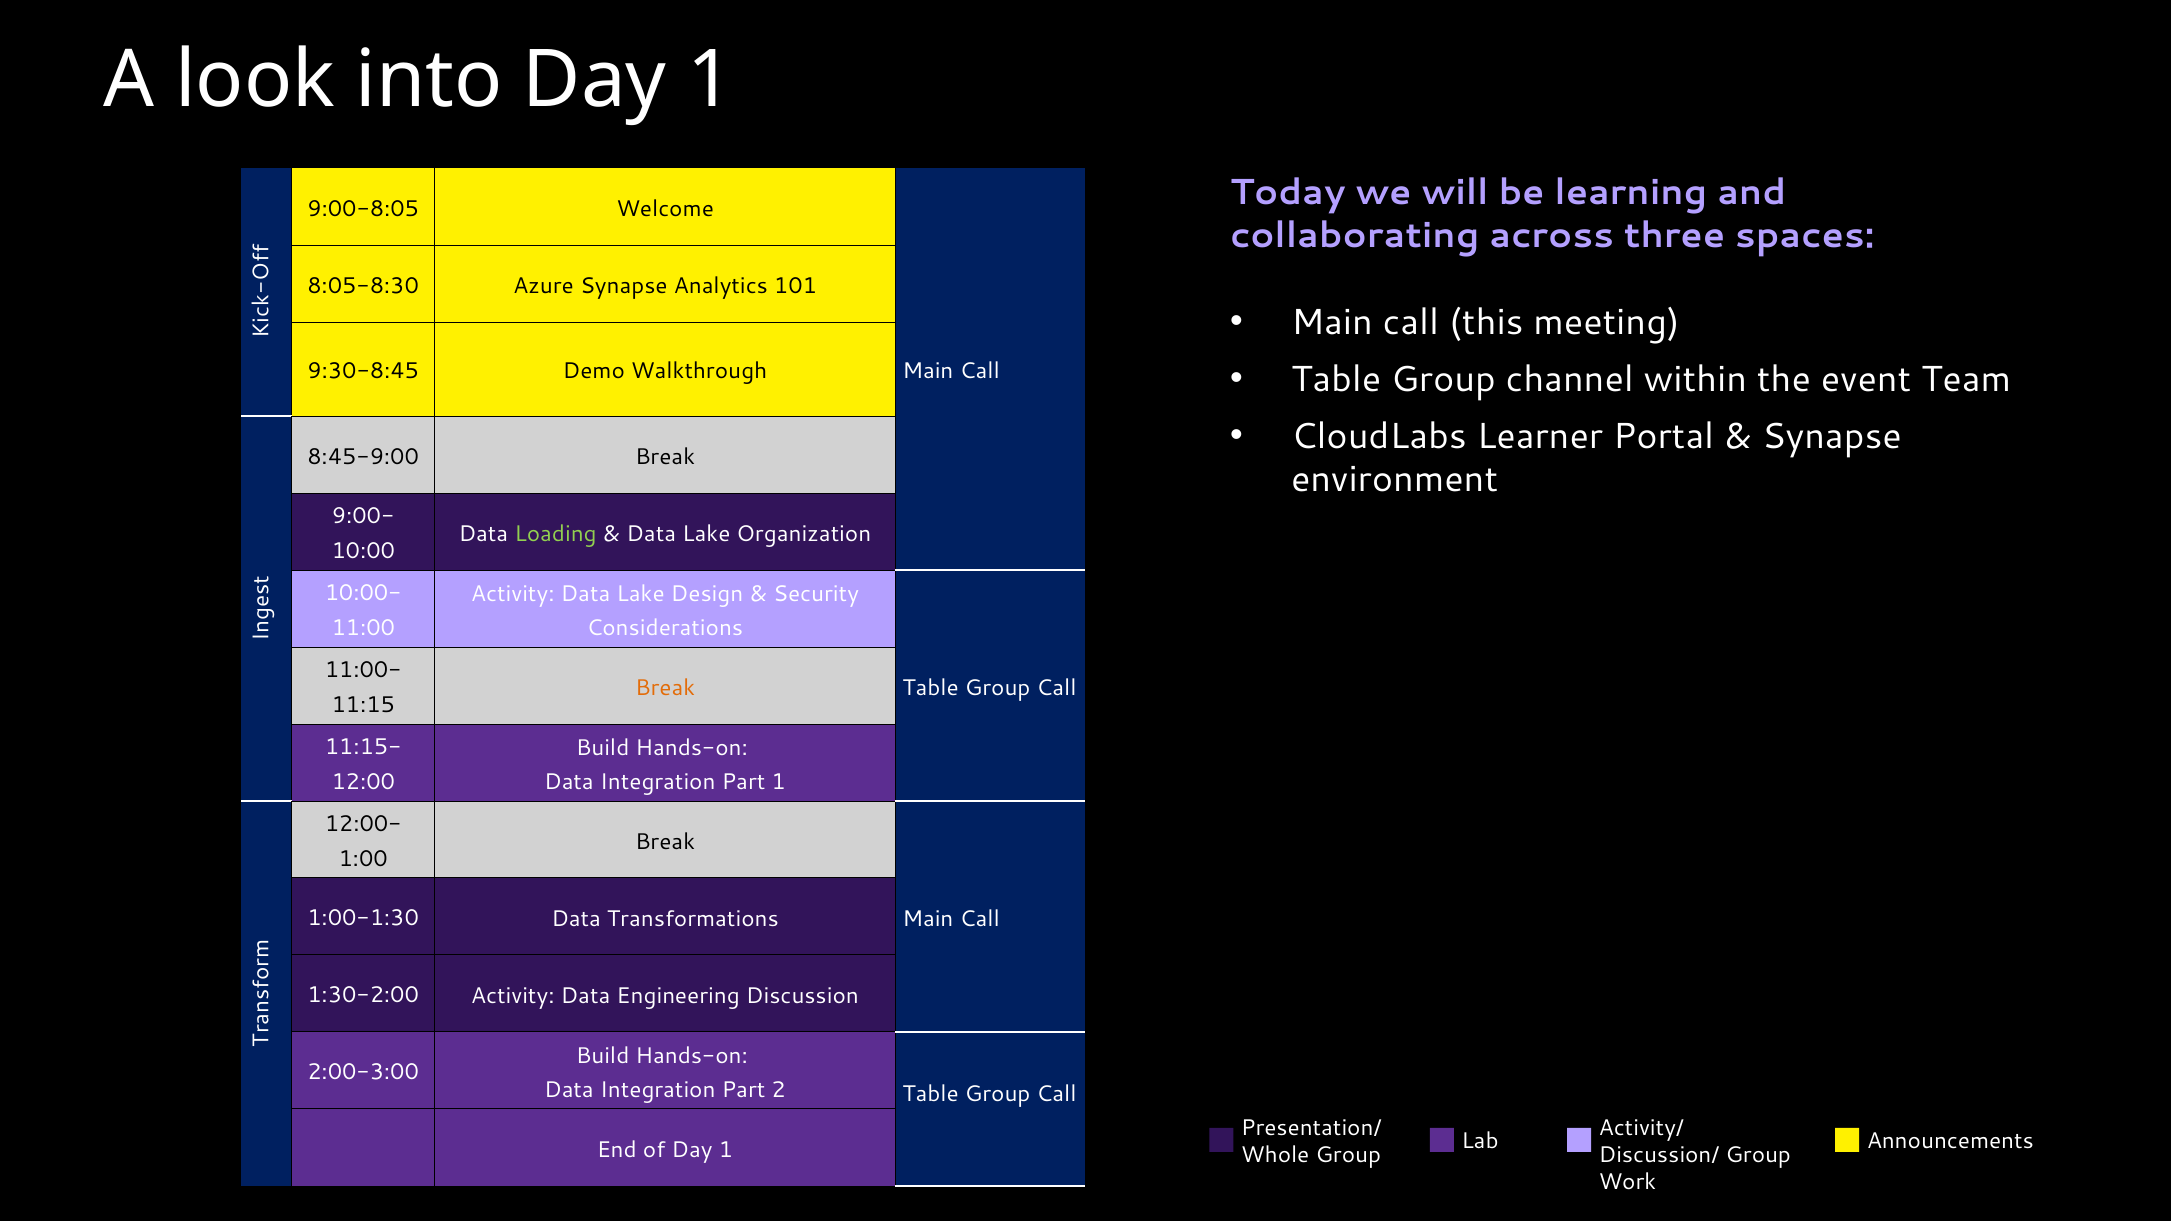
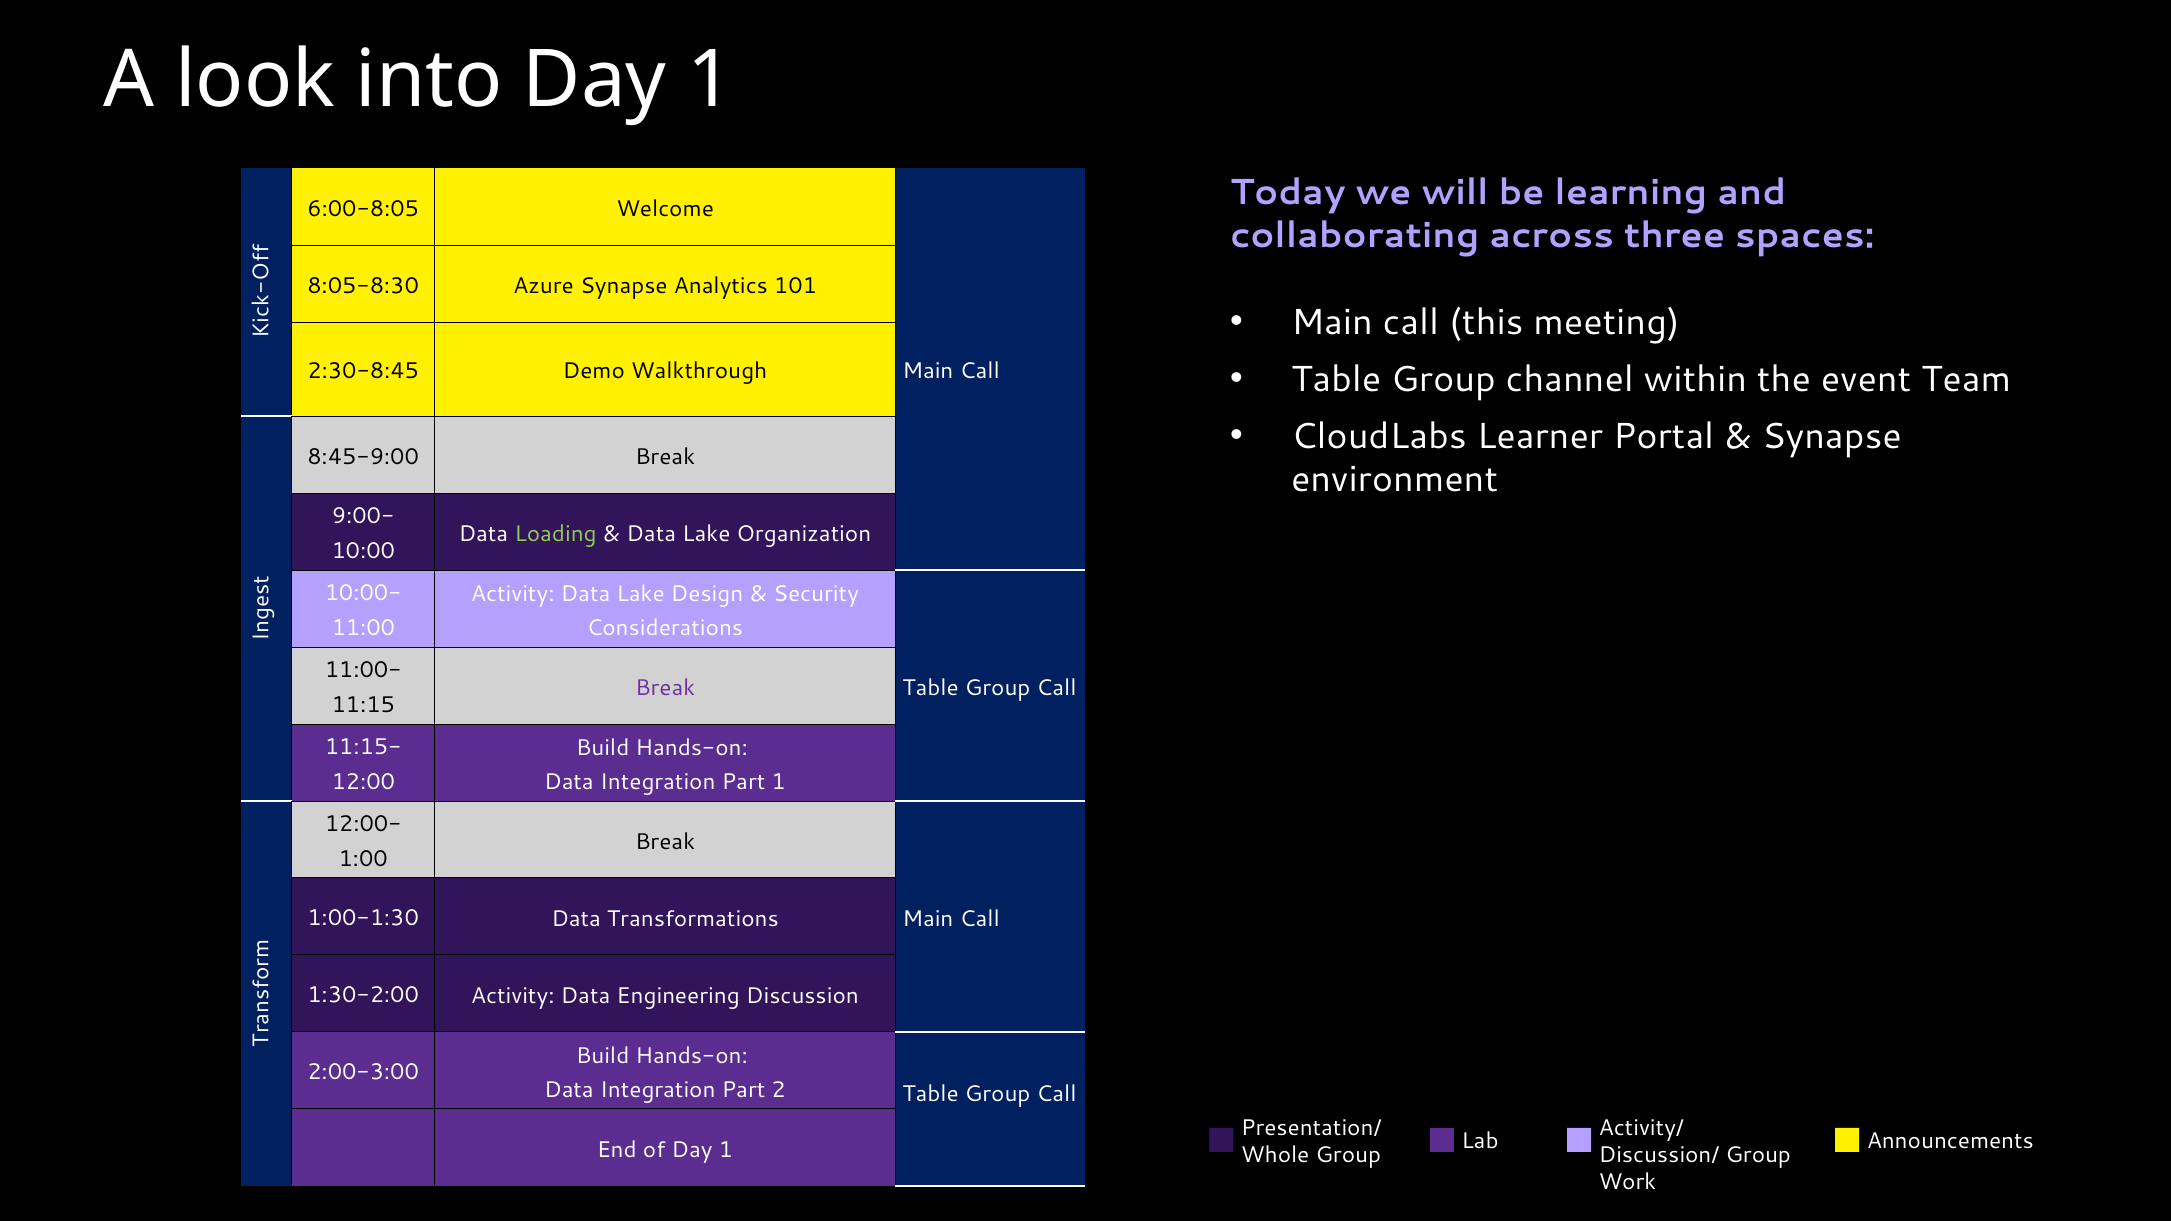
9:00-8:05: 9:00-8:05 -> 6:00-8:05 (363, 209)
9:30-8:45: 9:30-8:45 -> 2:30-8:45 (363, 371)
Break colour: orange -> purple (665, 688)
